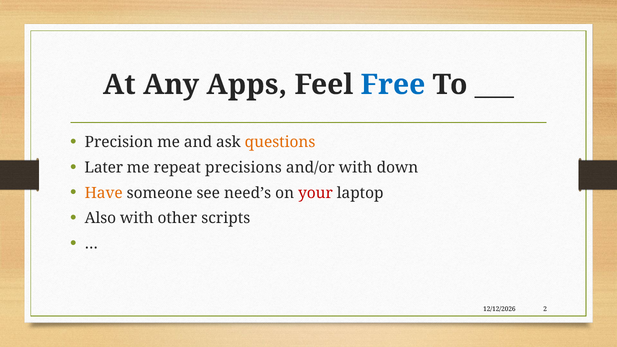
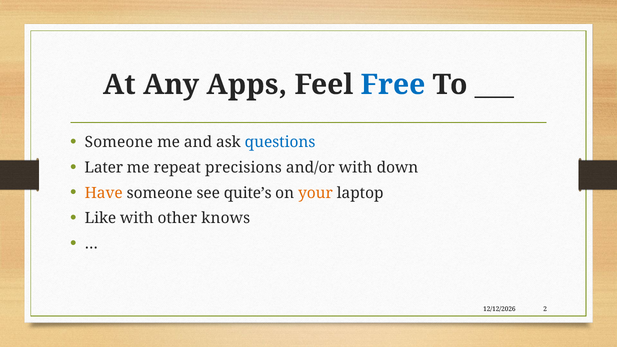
Precision: Precision -> Someone (119, 142)
questions colour: orange -> blue (280, 142)
need’s: need’s -> quite’s (248, 193)
your colour: red -> orange (315, 193)
Also: Also -> Like (100, 218)
scripts: scripts -> knows (226, 218)
